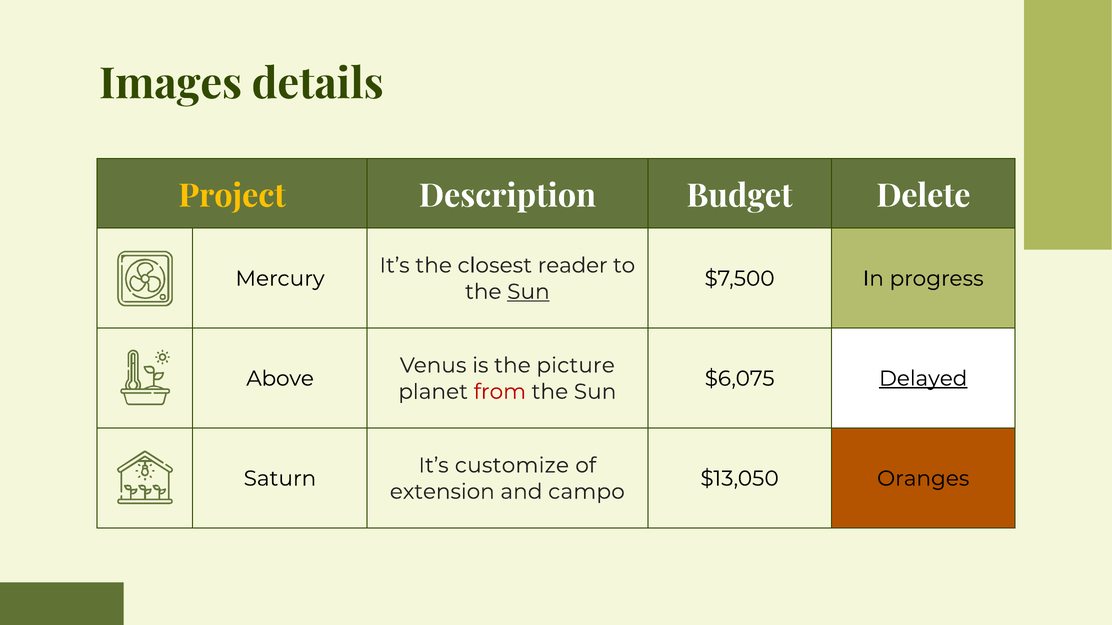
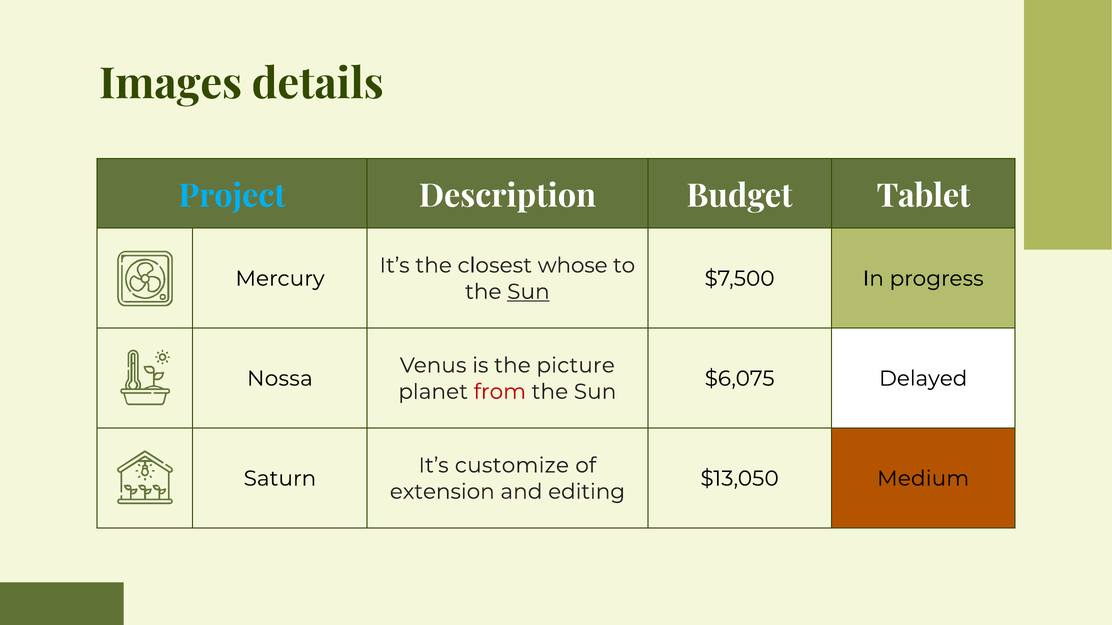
Project colour: yellow -> light blue (232, 196)
Delete: Delete -> Tablet (923, 196)
reader: reader -> whose (573, 266)
Above: Above -> Nossa (280, 379)
Delayed underline: present -> none (923, 379)
Oranges: Oranges -> Medium (923, 479)
campo: campo -> editing (587, 492)
